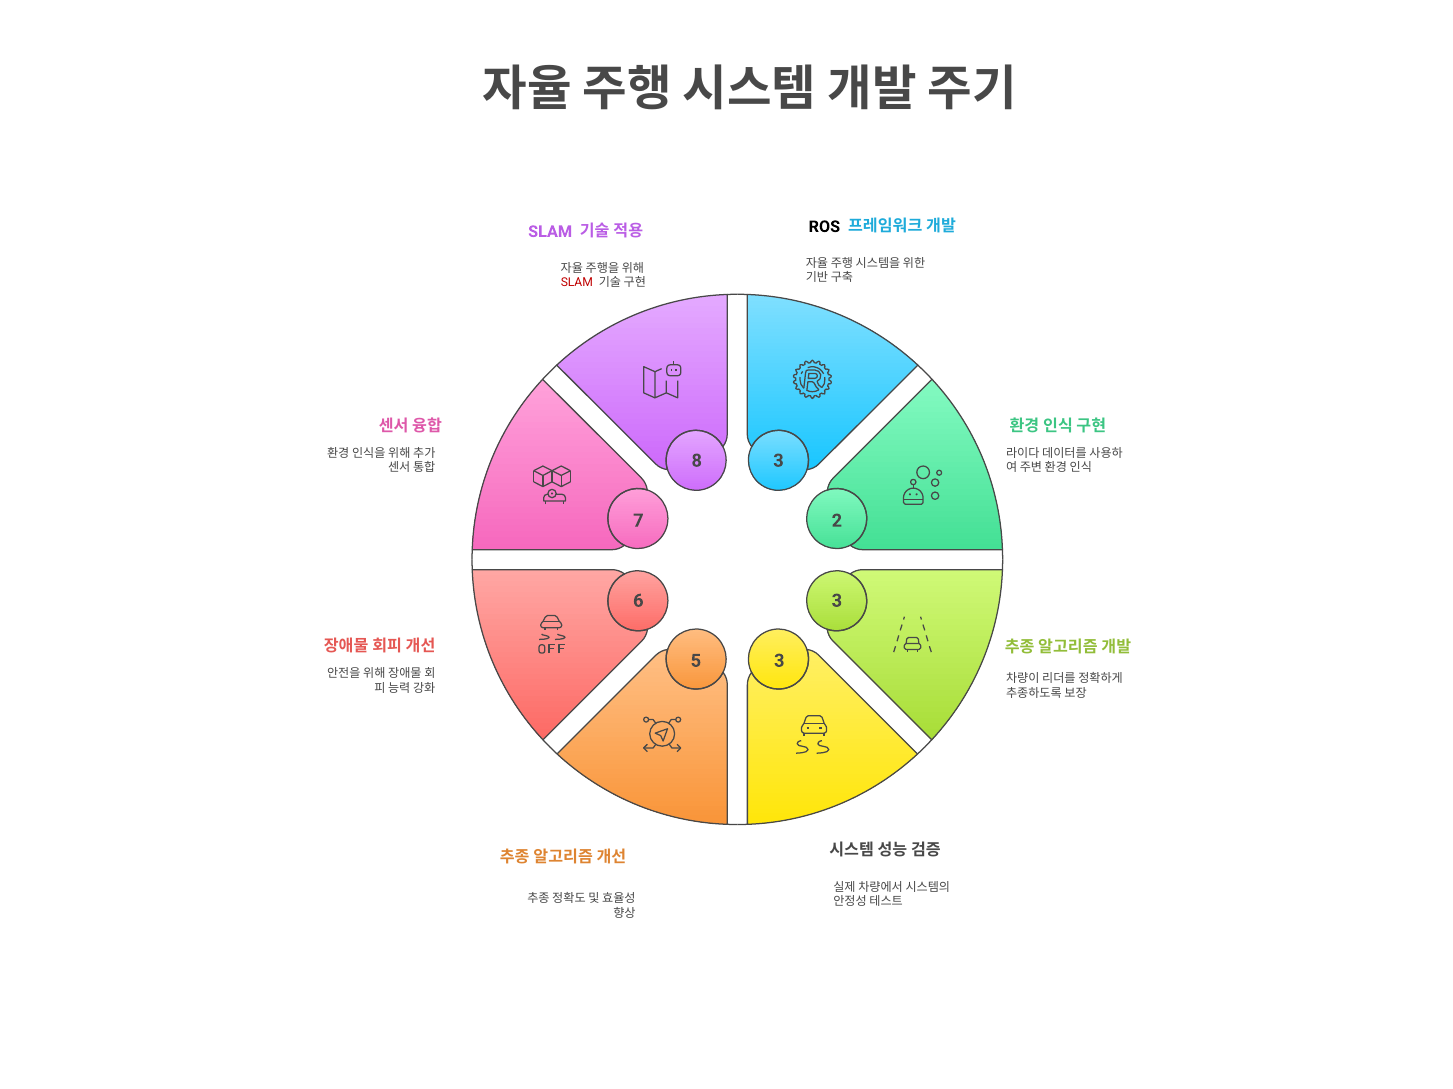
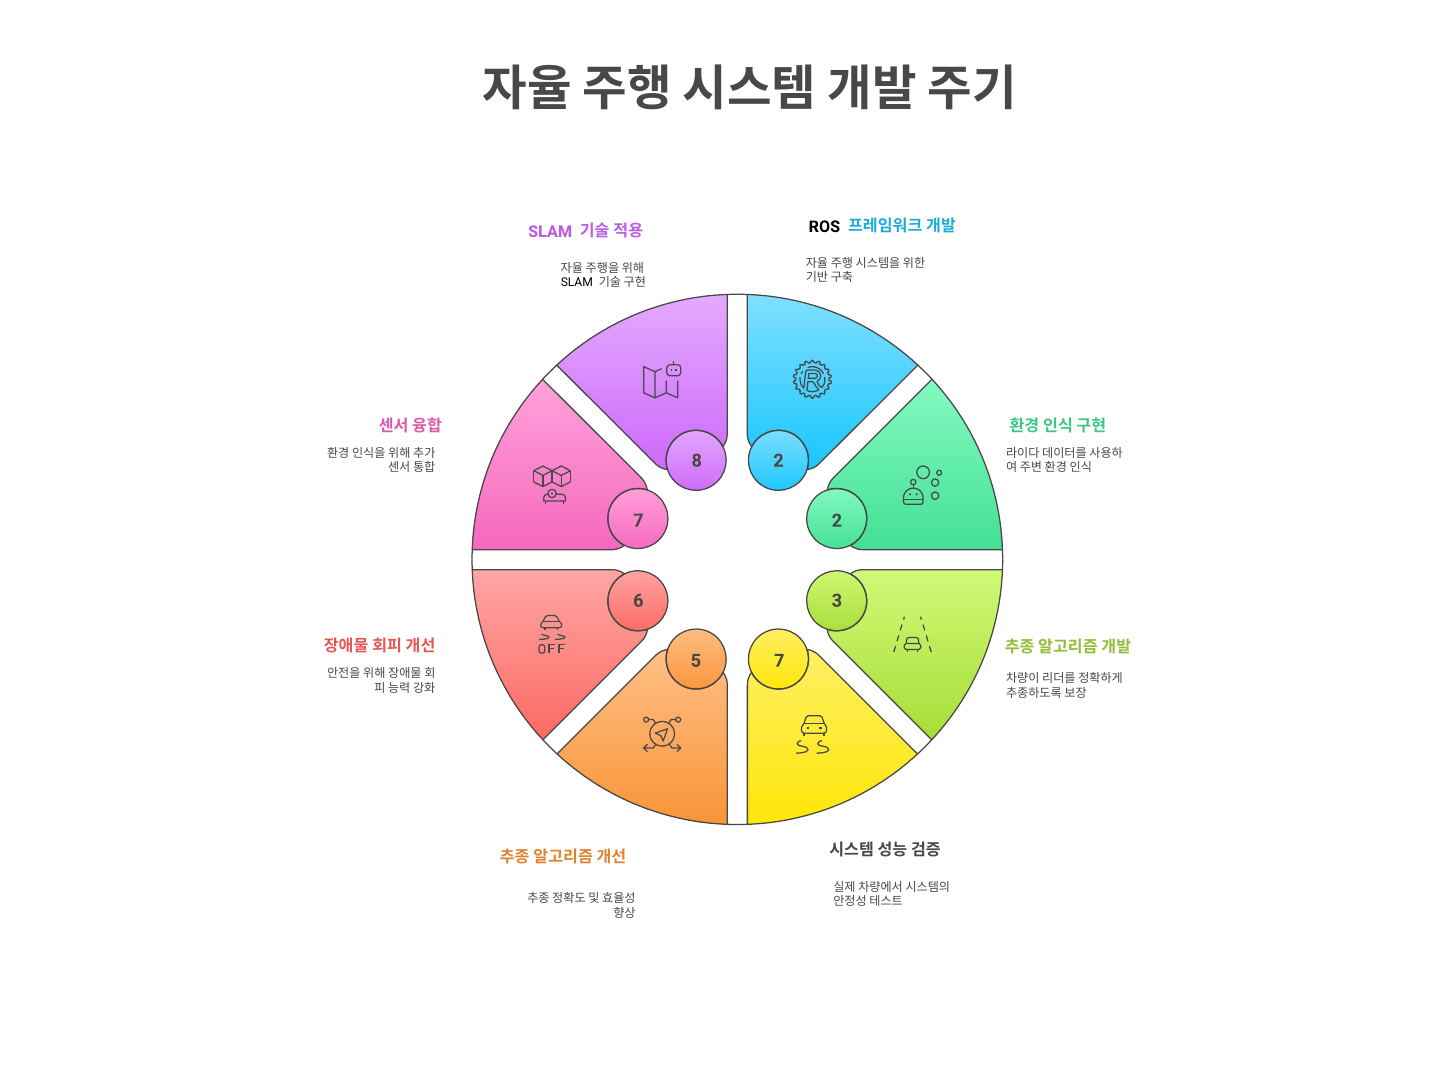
SLAM colour: red -> black (577, 283)
8 3: 3 -> 2 (778, 461)
5 3: 3 -> 7 (779, 661)
